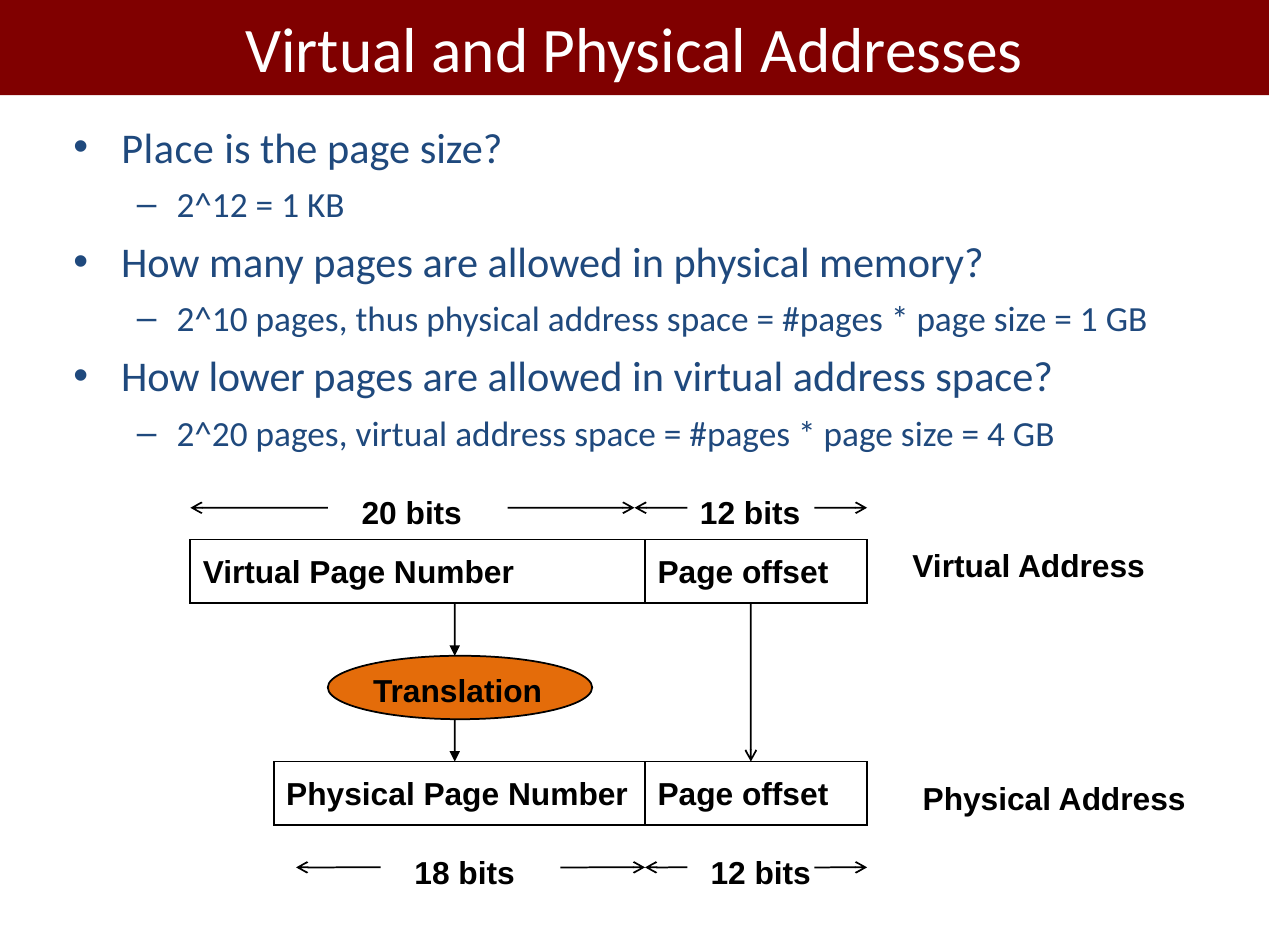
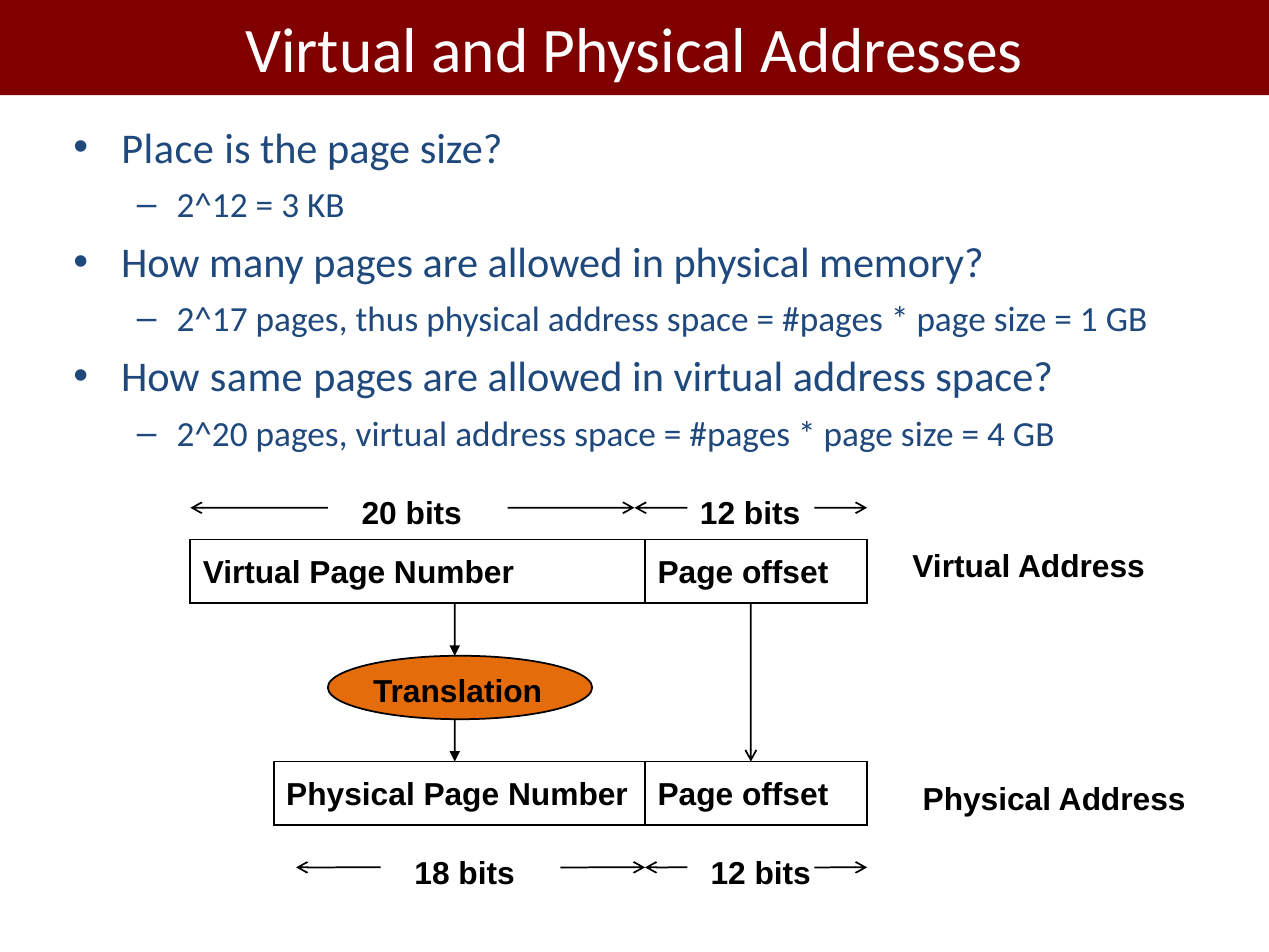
1: 1 -> 3 (290, 206)
2^10: 2^10 -> 2^17 (212, 320)
lower: lower -> same (256, 378)
